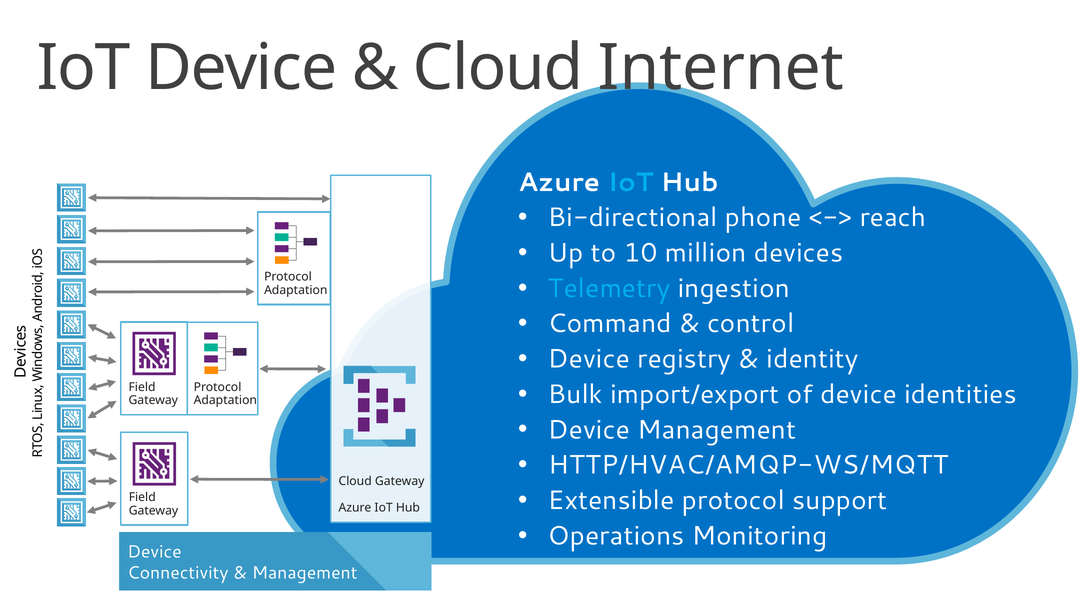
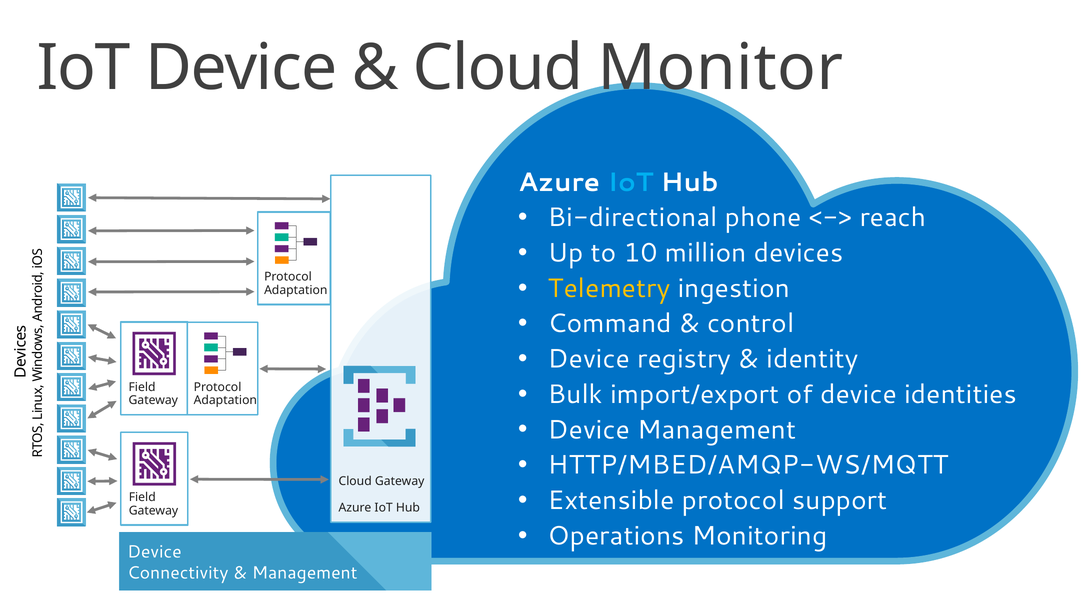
Internet: Internet -> Monitor (721, 68)
Telemetry colour: light blue -> yellow (609, 288)
HTTP/HVAC/AMQP-WS/MQTT: HTTP/HVAC/AMQP-WS/MQTT -> HTTP/MBED/AMQP-WS/MQTT (748, 465)
